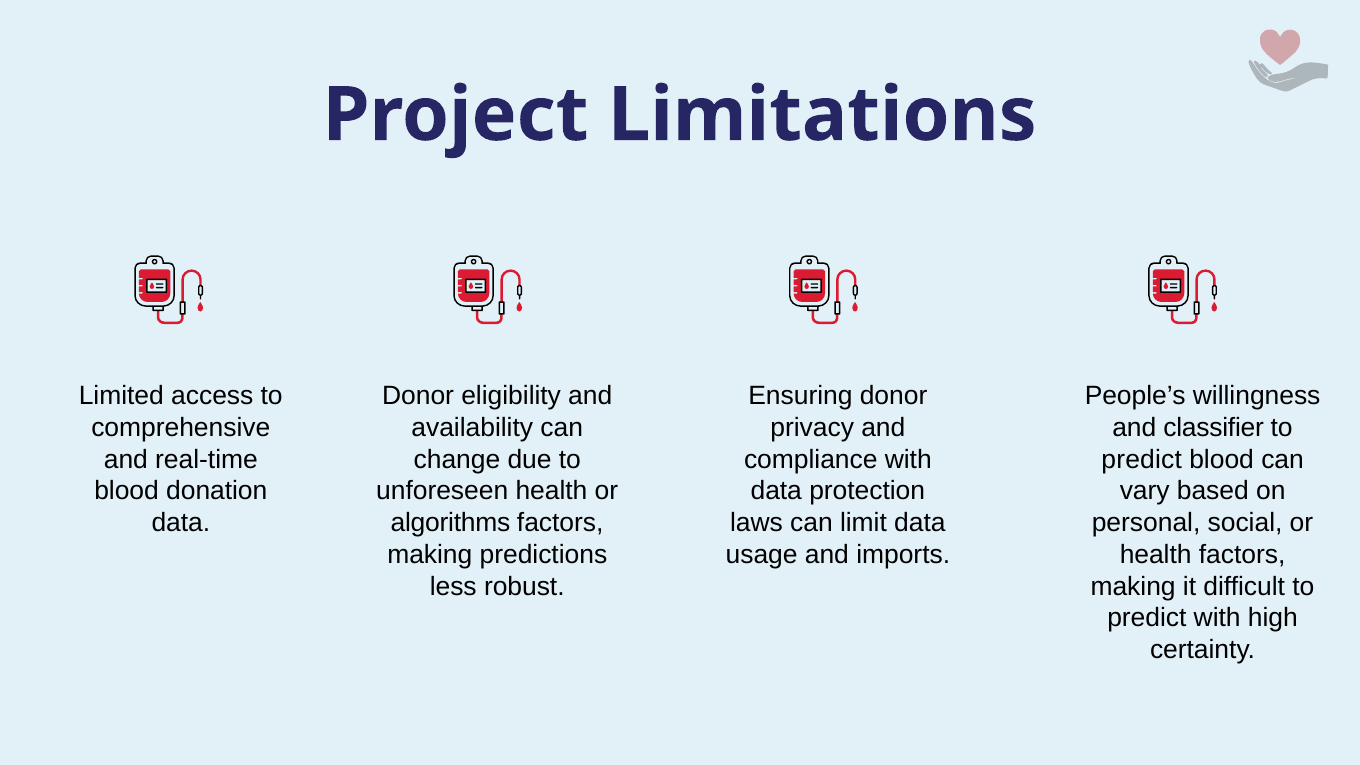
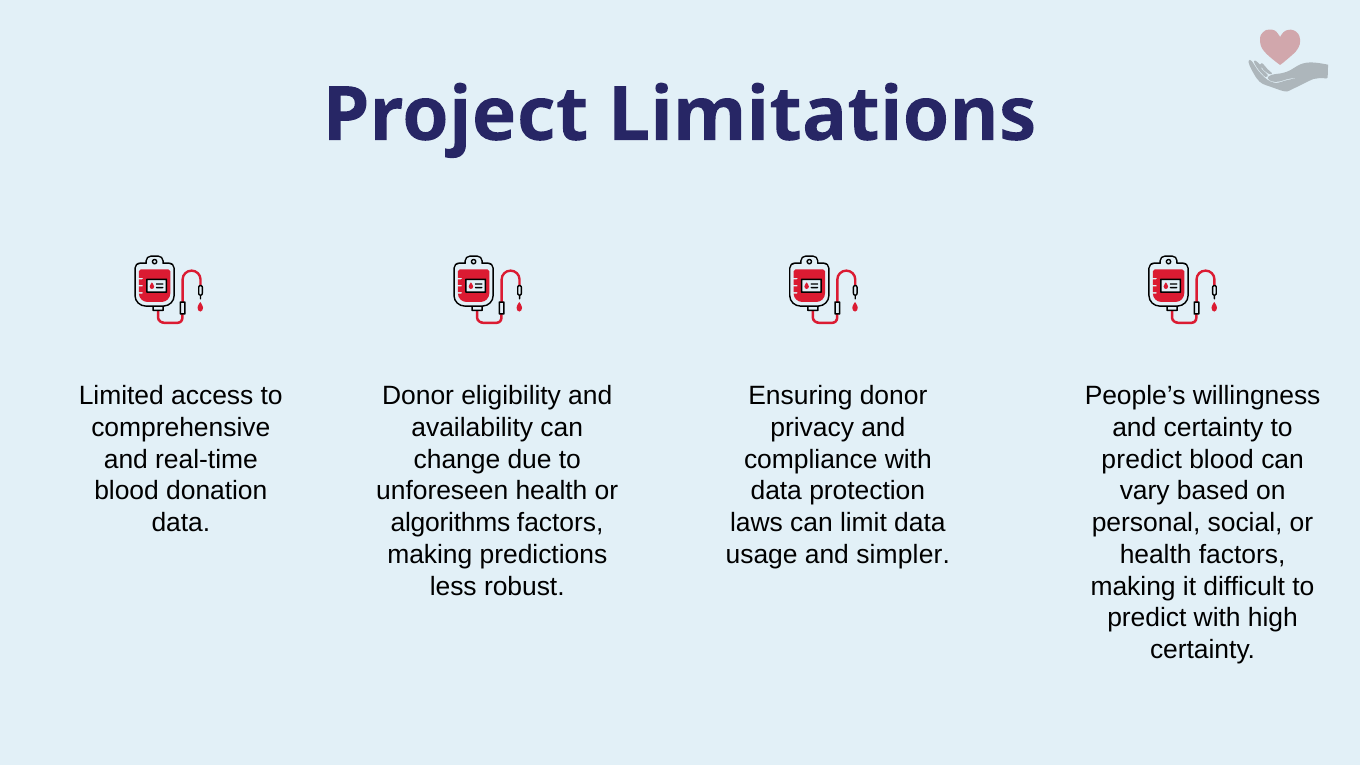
and classifier: classifier -> certainty (1214, 428)
imports: imports -> simpler (903, 555)
